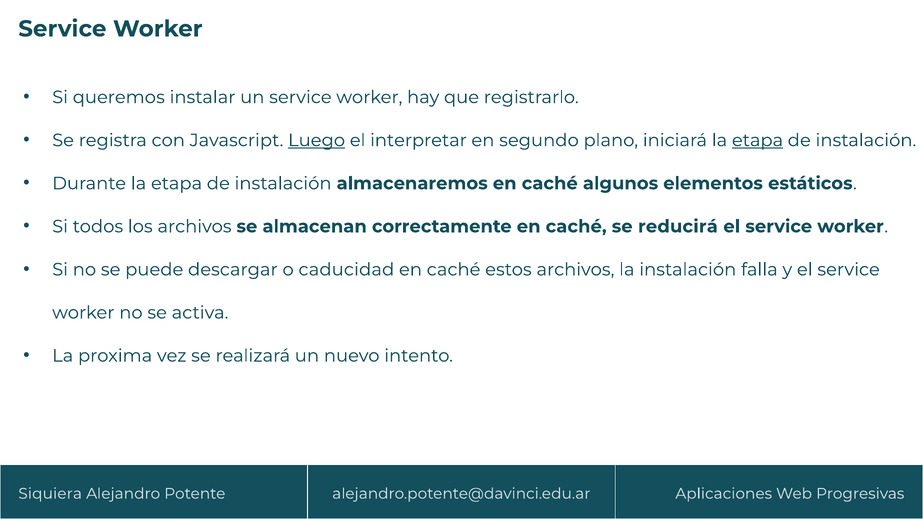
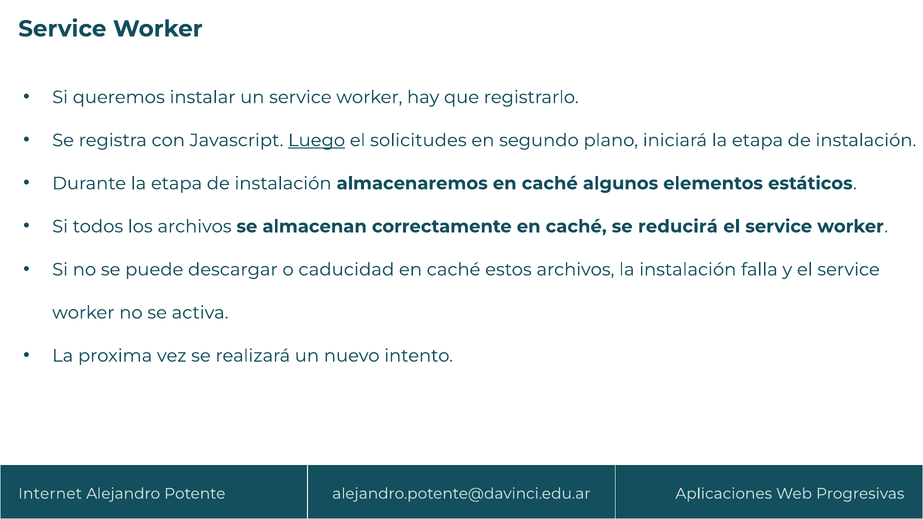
interpretar: interpretar -> solicitudes (418, 140)
etapa underline: present -> none (758, 140)
Siquiera: Siquiera -> Internet (50, 494)
